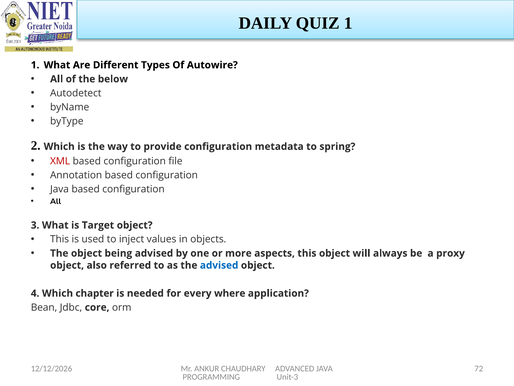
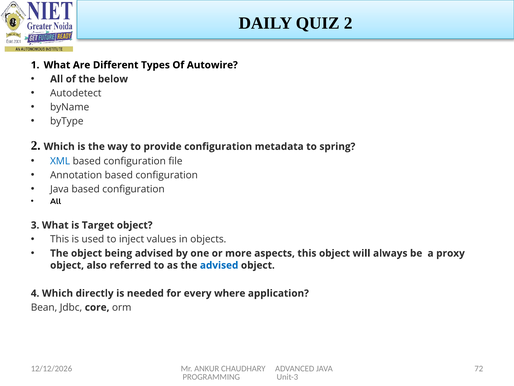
QUIZ 1: 1 -> 2 (348, 23)
XML colour: red -> blue (60, 161)
chapter: chapter -> directly (95, 293)
